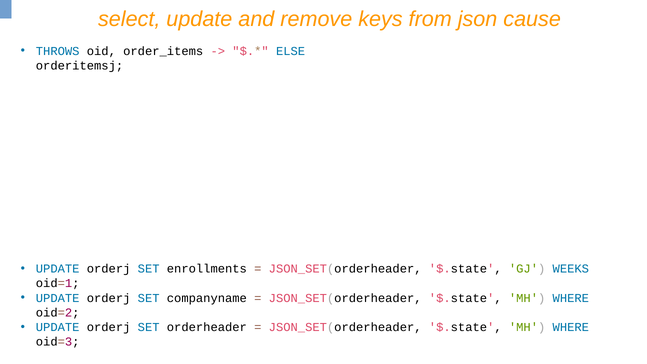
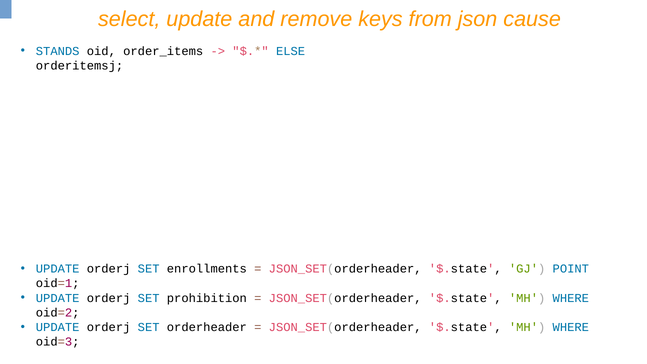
THROWS: THROWS -> STANDS (58, 51)
WEEKS: WEEKS -> POINT (571, 269)
companyname: companyname -> prohibition (207, 298)
